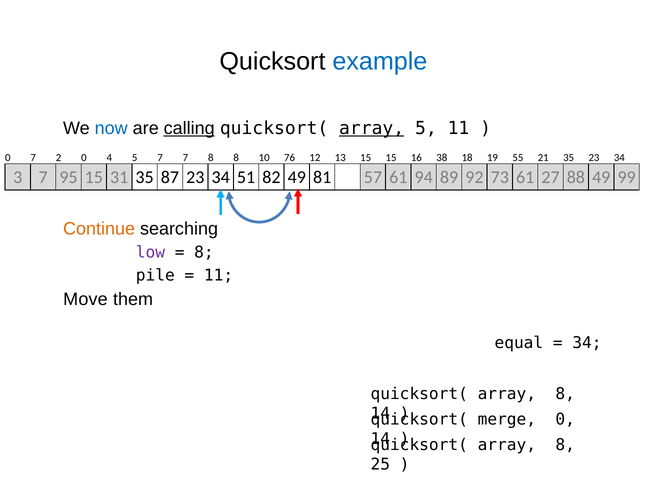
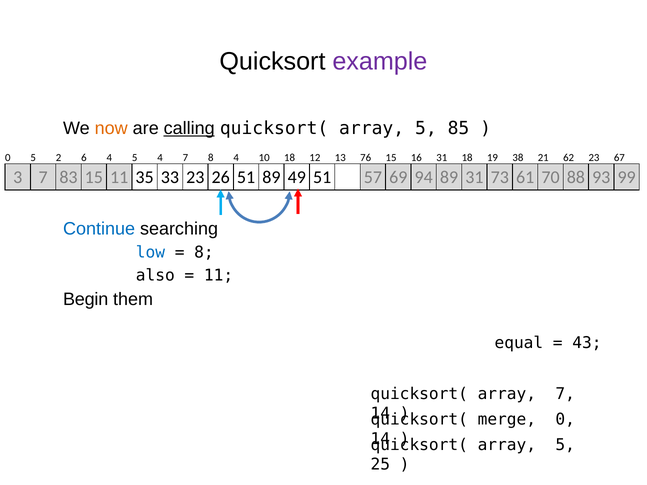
example colour: blue -> purple (380, 62)
now colour: blue -> orange (111, 129)
array underline: present -> none (372, 129)
5 11: 11 -> 85 (458, 129)
0 7: 7 -> 5 (33, 158)
2 0: 0 -> 6 (84, 158)
5 7: 7 -> 4 (160, 158)
8 8: 8 -> 4 (236, 158)
10 76: 76 -> 18 (290, 158)
13 15: 15 -> 76 (366, 158)
16 38: 38 -> 31 (442, 158)
55: 55 -> 38 (518, 158)
21 35: 35 -> 62 (569, 158)
34: 34 -> 67 (619, 158)
95: 95 -> 83 (68, 177)
15 31: 31 -> 11 (119, 177)
87: 87 -> 33 (170, 177)
34: 34 -> 26 (221, 177)
51 82: 82 -> 89 (271, 177)
49 81: 81 -> 51 (322, 177)
57 61: 61 -> 69 (398, 177)
89 92: 92 -> 31 (474, 177)
27: 27 -> 70 (551, 177)
88 49: 49 -> 93 (601, 177)
Continue colour: orange -> blue (99, 229)
low colour: purple -> blue (150, 253)
pile: pile -> also (155, 275)
Move: Move -> Begin (86, 300)
34: 34 -> 43 (587, 343)
8: 8 -> 7 (565, 394)
8: 8 -> 5 (565, 445)
